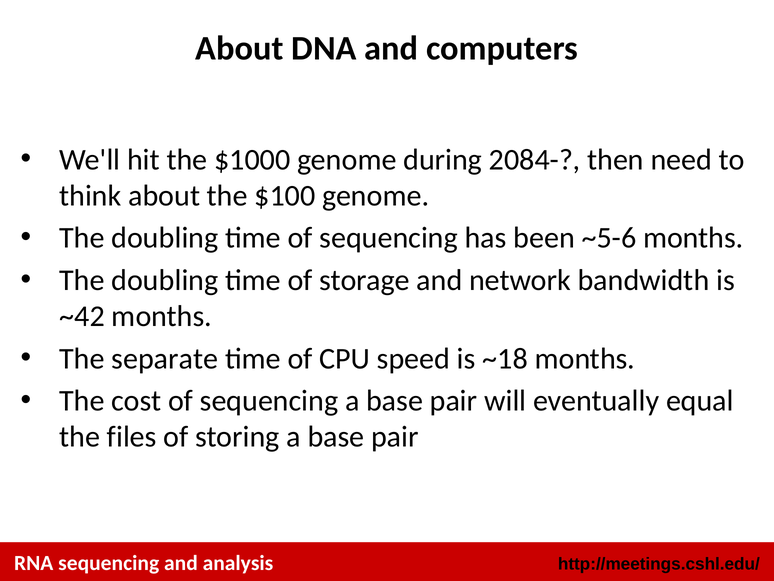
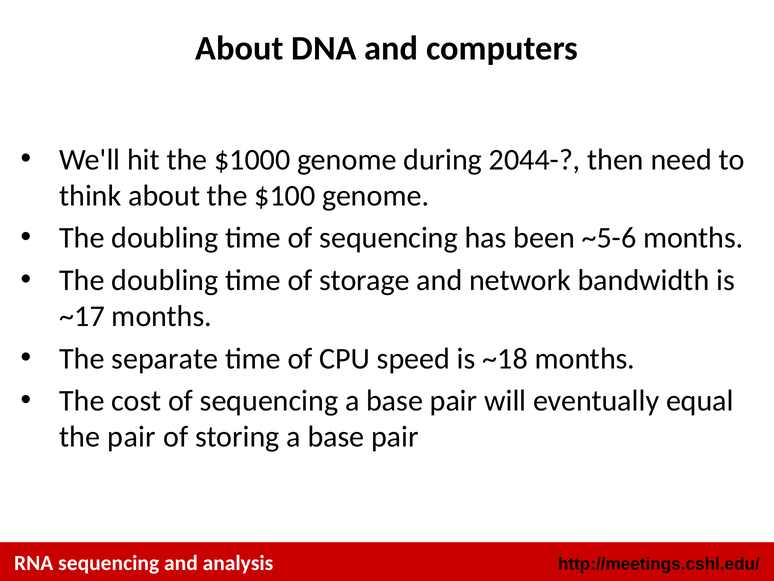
2084-: 2084- -> 2044- (535, 159)
~42: ~42 -> ~17 (82, 316)
the files: files -> pair (132, 437)
